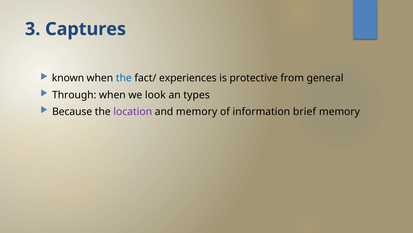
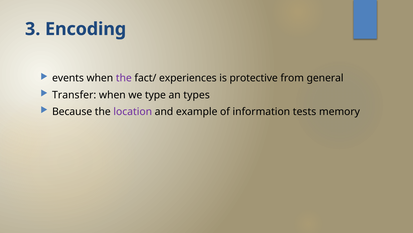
Captures: Captures -> Encoding (86, 29)
known: known -> events (68, 78)
the colour: blue -> purple (124, 78)
Through: Through -> Transfer (74, 95)
look: look -> type (155, 95)
and memory: memory -> example (197, 111)
brief: brief -> tests (305, 111)
